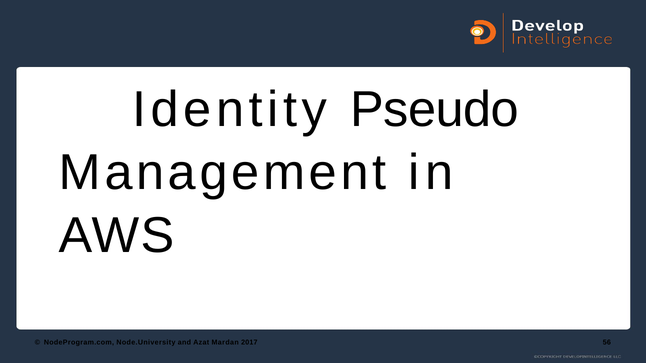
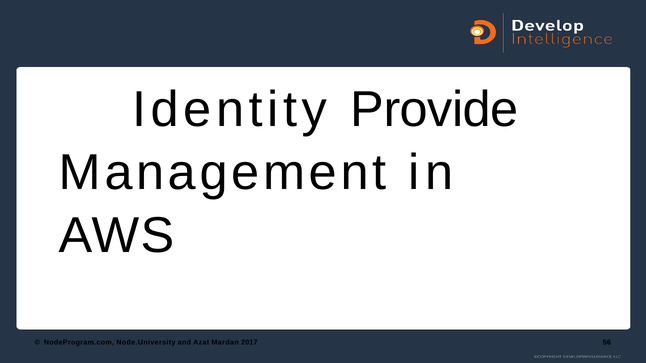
Pseudo: Pseudo -> Provide (434, 110)
